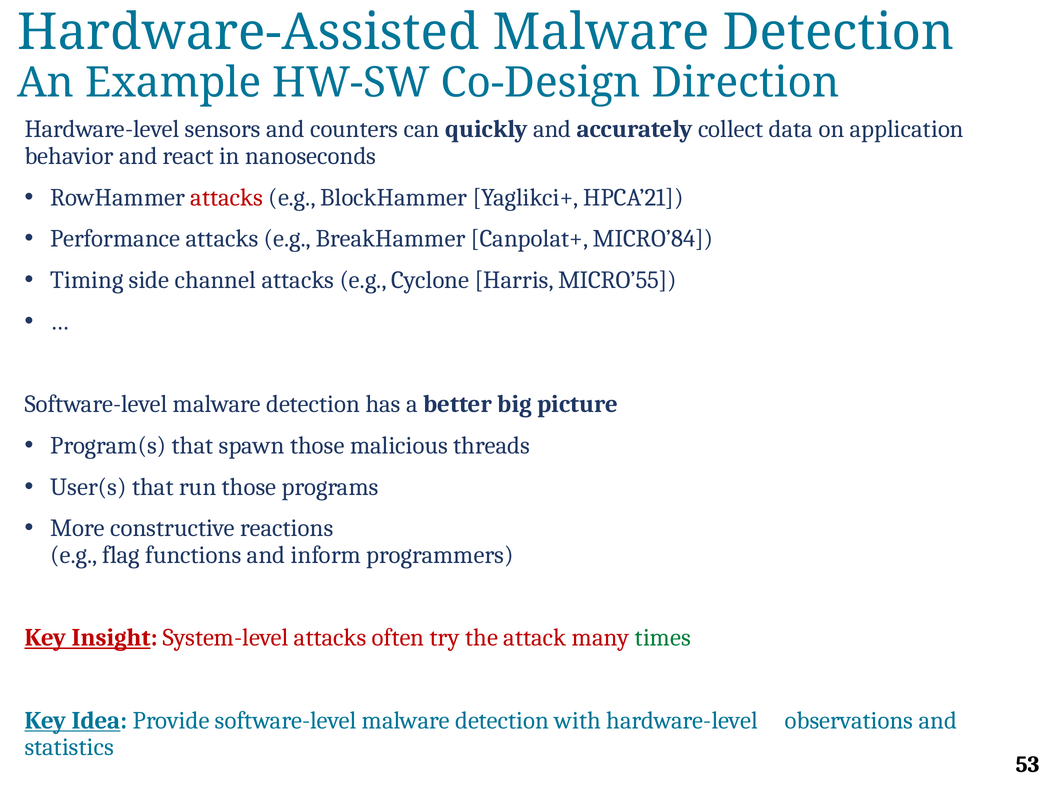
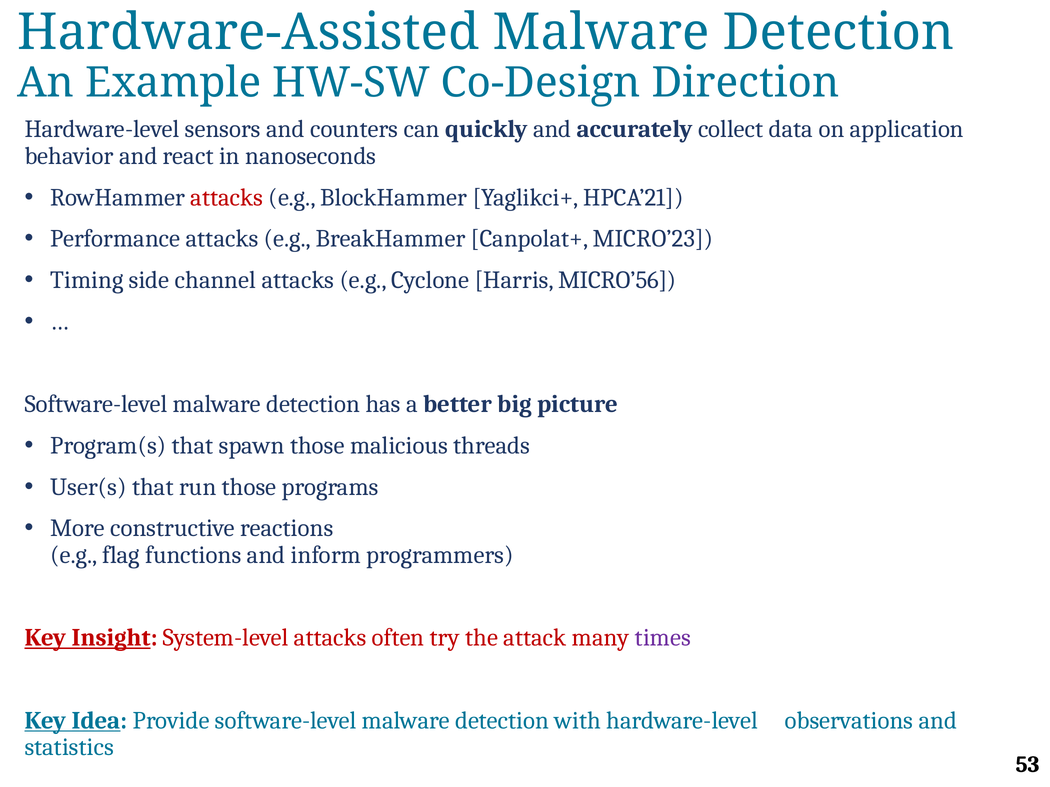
MICRO’84: MICRO’84 -> MICRO’23 (653, 239)
MICRO’55: MICRO’55 -> MICRO’56 (617, 280)
times colour: green -> purple (663, 638)
